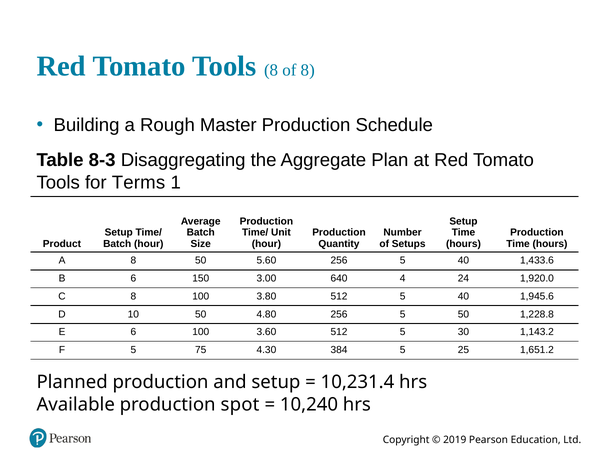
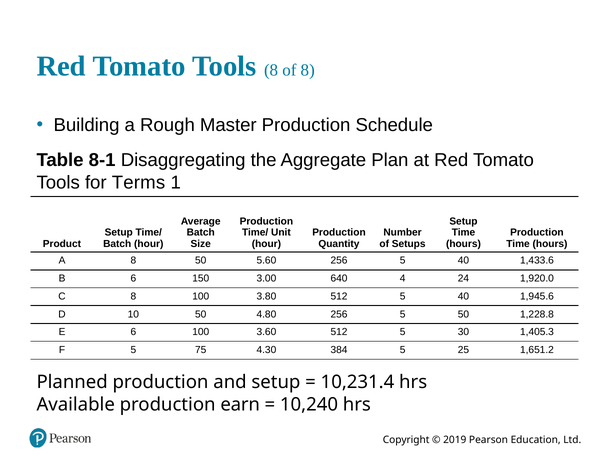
8-3: 8-3 -> 8-1 (102, 160)
1,143.2: 1,143.2 -> 1,405.3 (537, 332)
spot: spot -> earn (240, 404)
